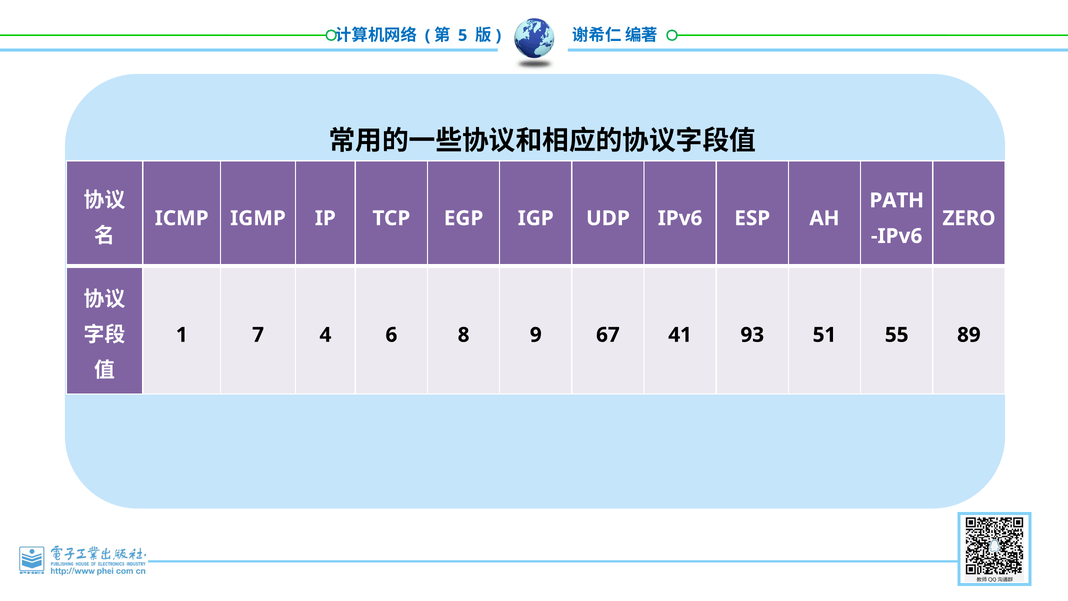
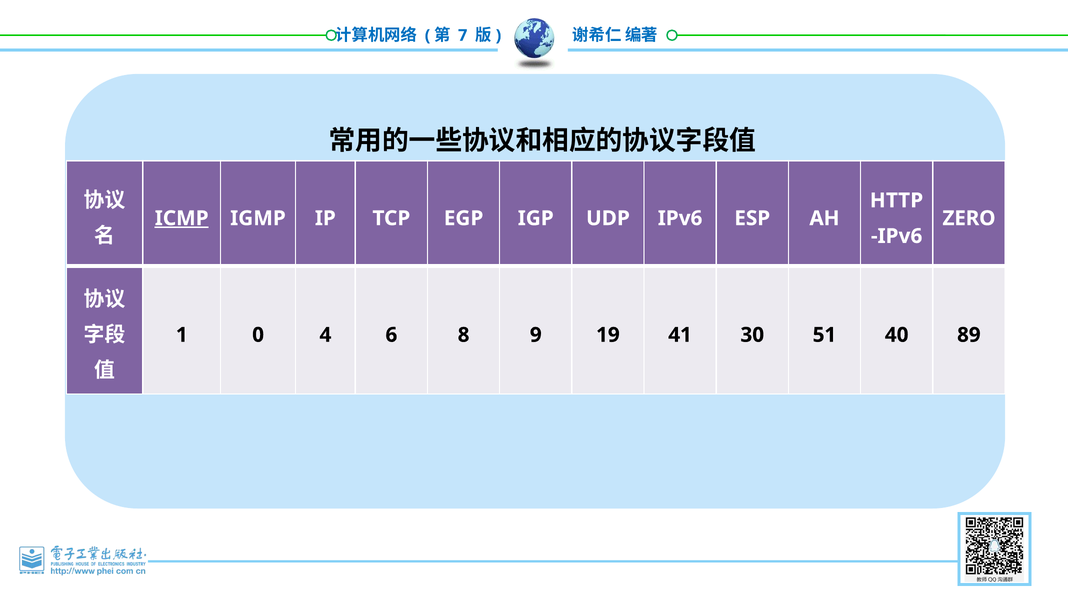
5: 5 -> 7 (463, 35)
PATH: PATH -> HTTP (897, 200)
ICMP underline: none -> present (182, 218)
7: 7 -> 0 (258, 335)
67: 67 -> 19 (608, 335)
93: 93 -> 30 (752, 335)
55: 55 -> 40 (897, 335)
